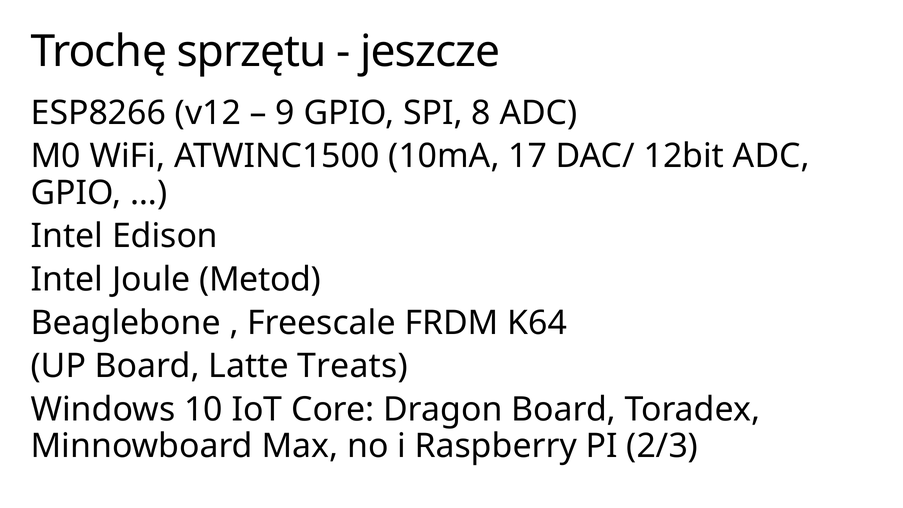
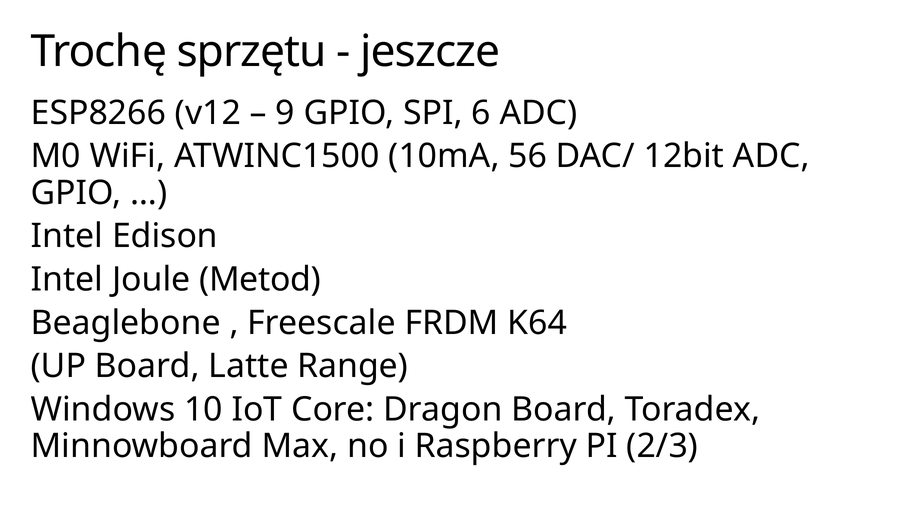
8: 8 -> 6 (481, 113)
17: 17 -> 56 (528, 156)
Treats: Treats -> Range (353, 366)
